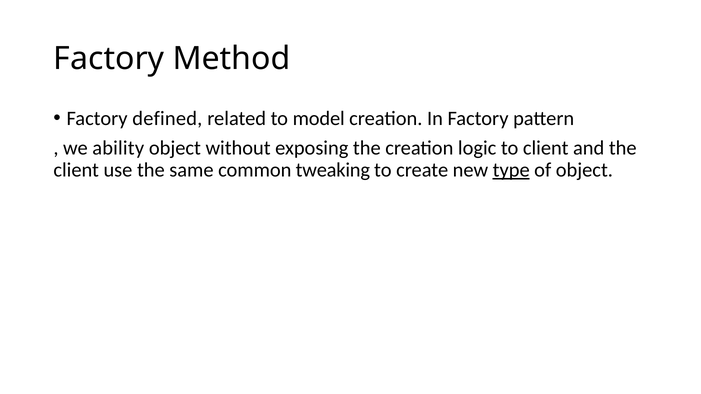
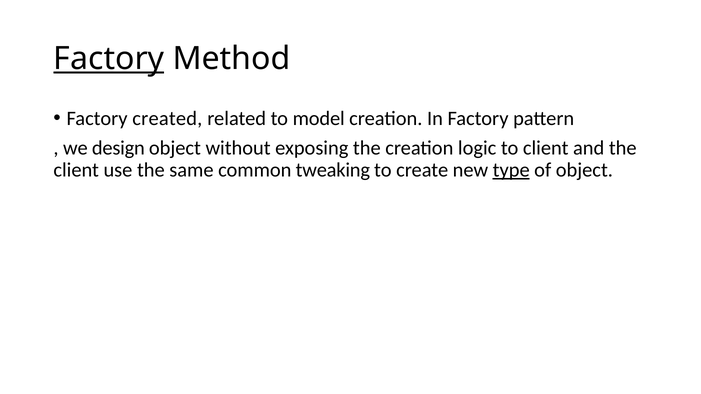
Factory underline: none -> present (109, 59)
defined: defined -> created (167, 119)
ability: ability -> design (118, 148)
